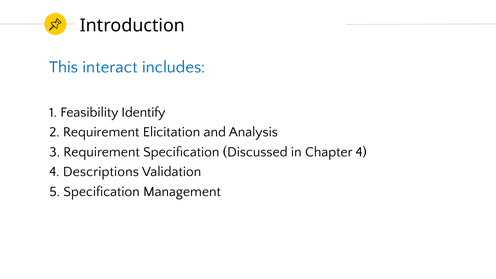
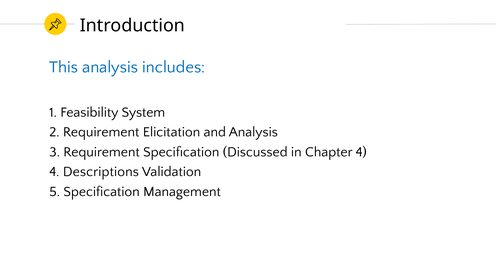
This interact: interact -> analysis (110, 67)
Identify: Identify -> System (143, 112)
